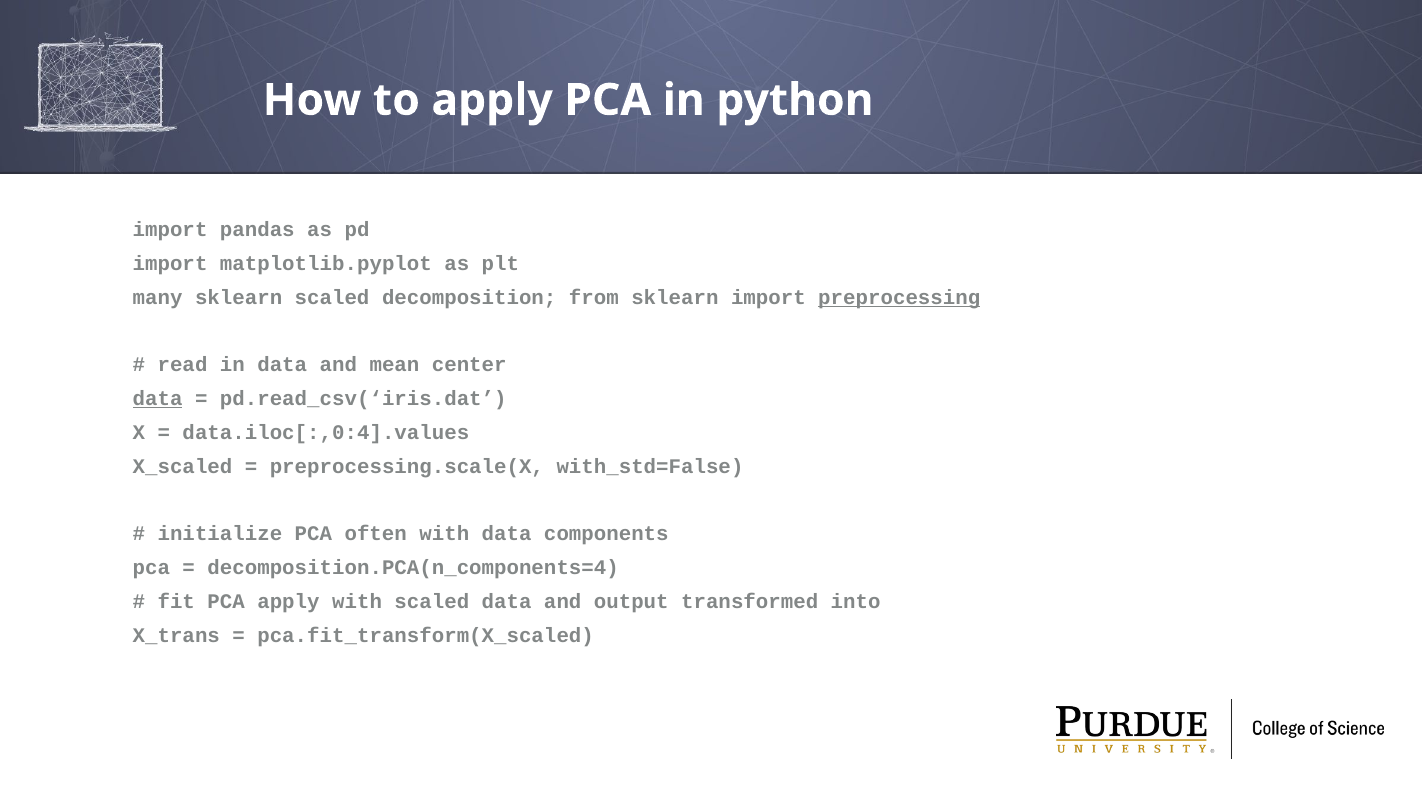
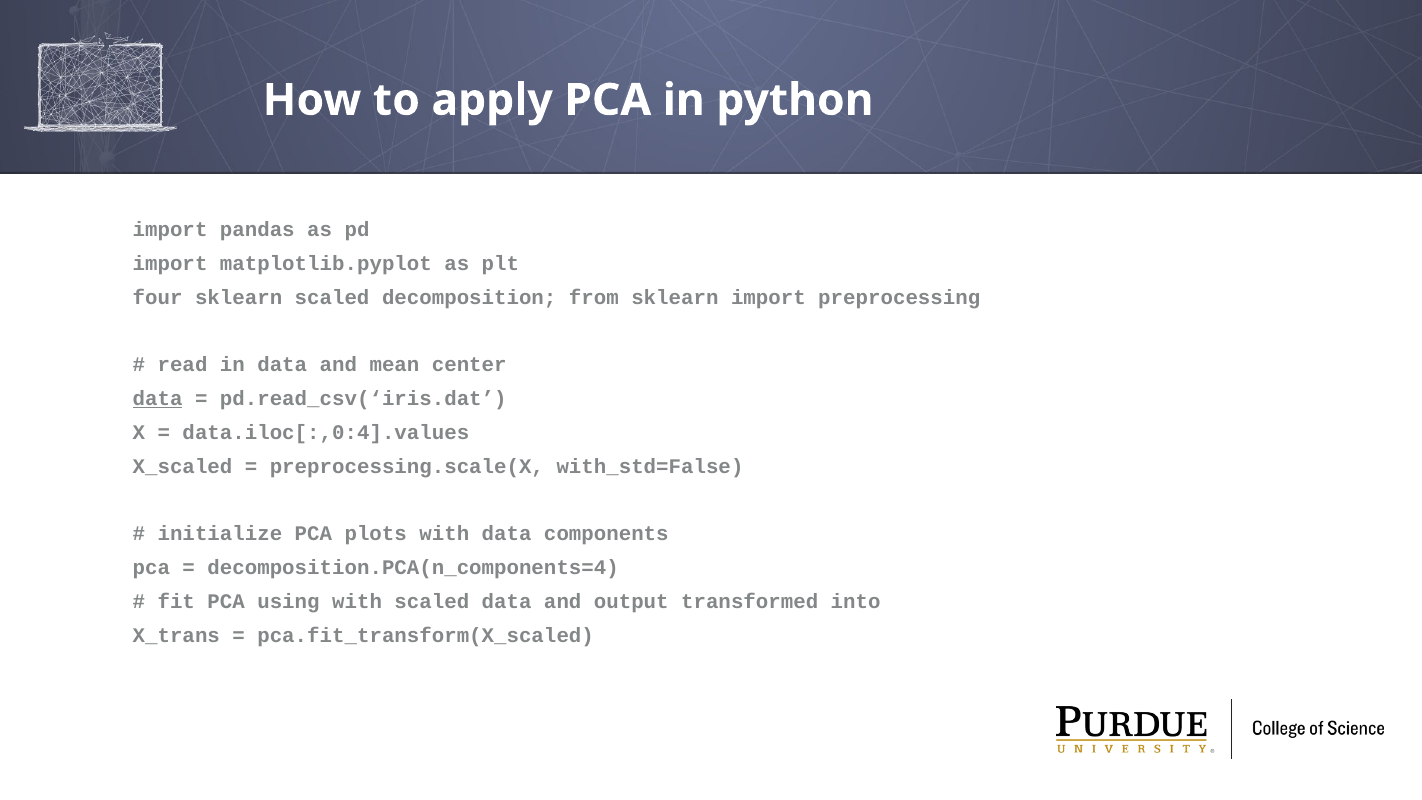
many: many -> four (158, 297)
preprocessing underline: present -> none (899, 297)
often: often -> plots (376, 534)
PCA apply: apply -> using (288, 602)
